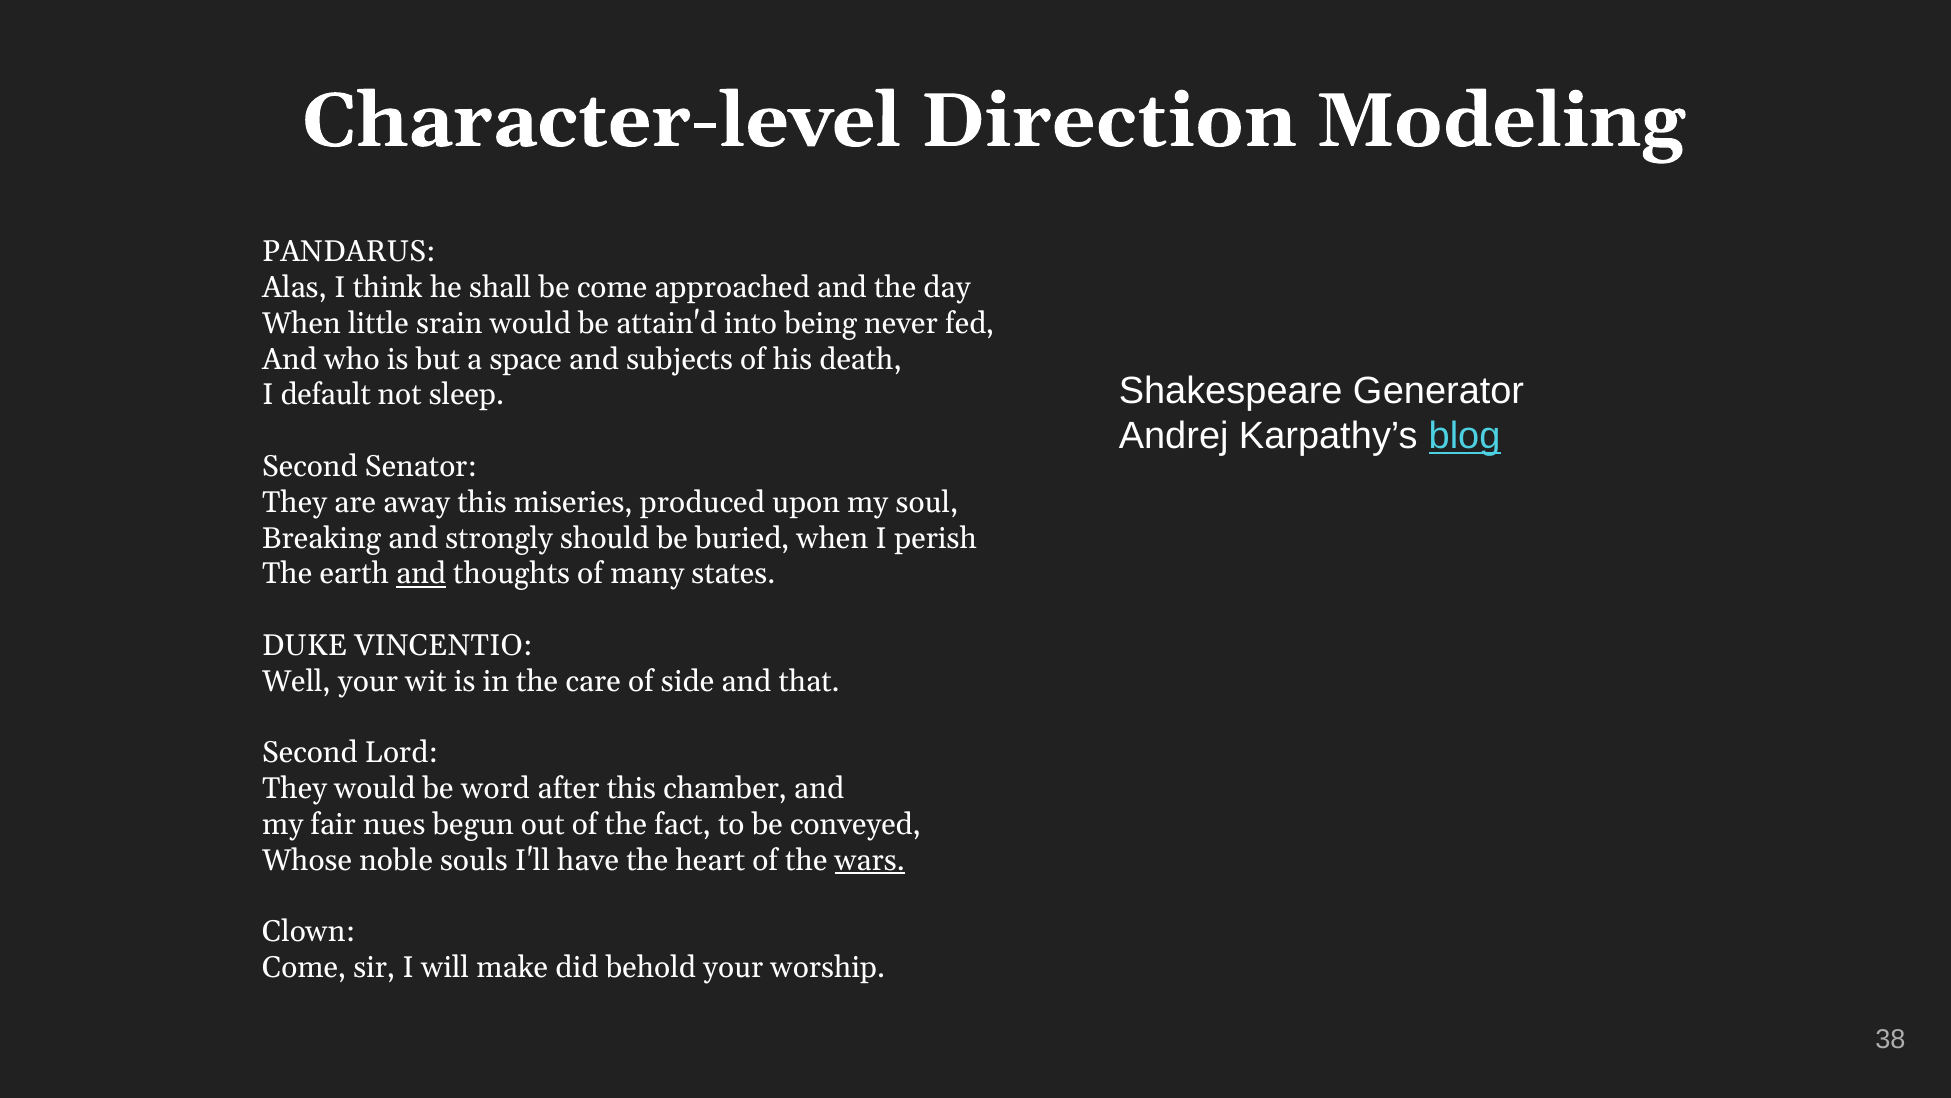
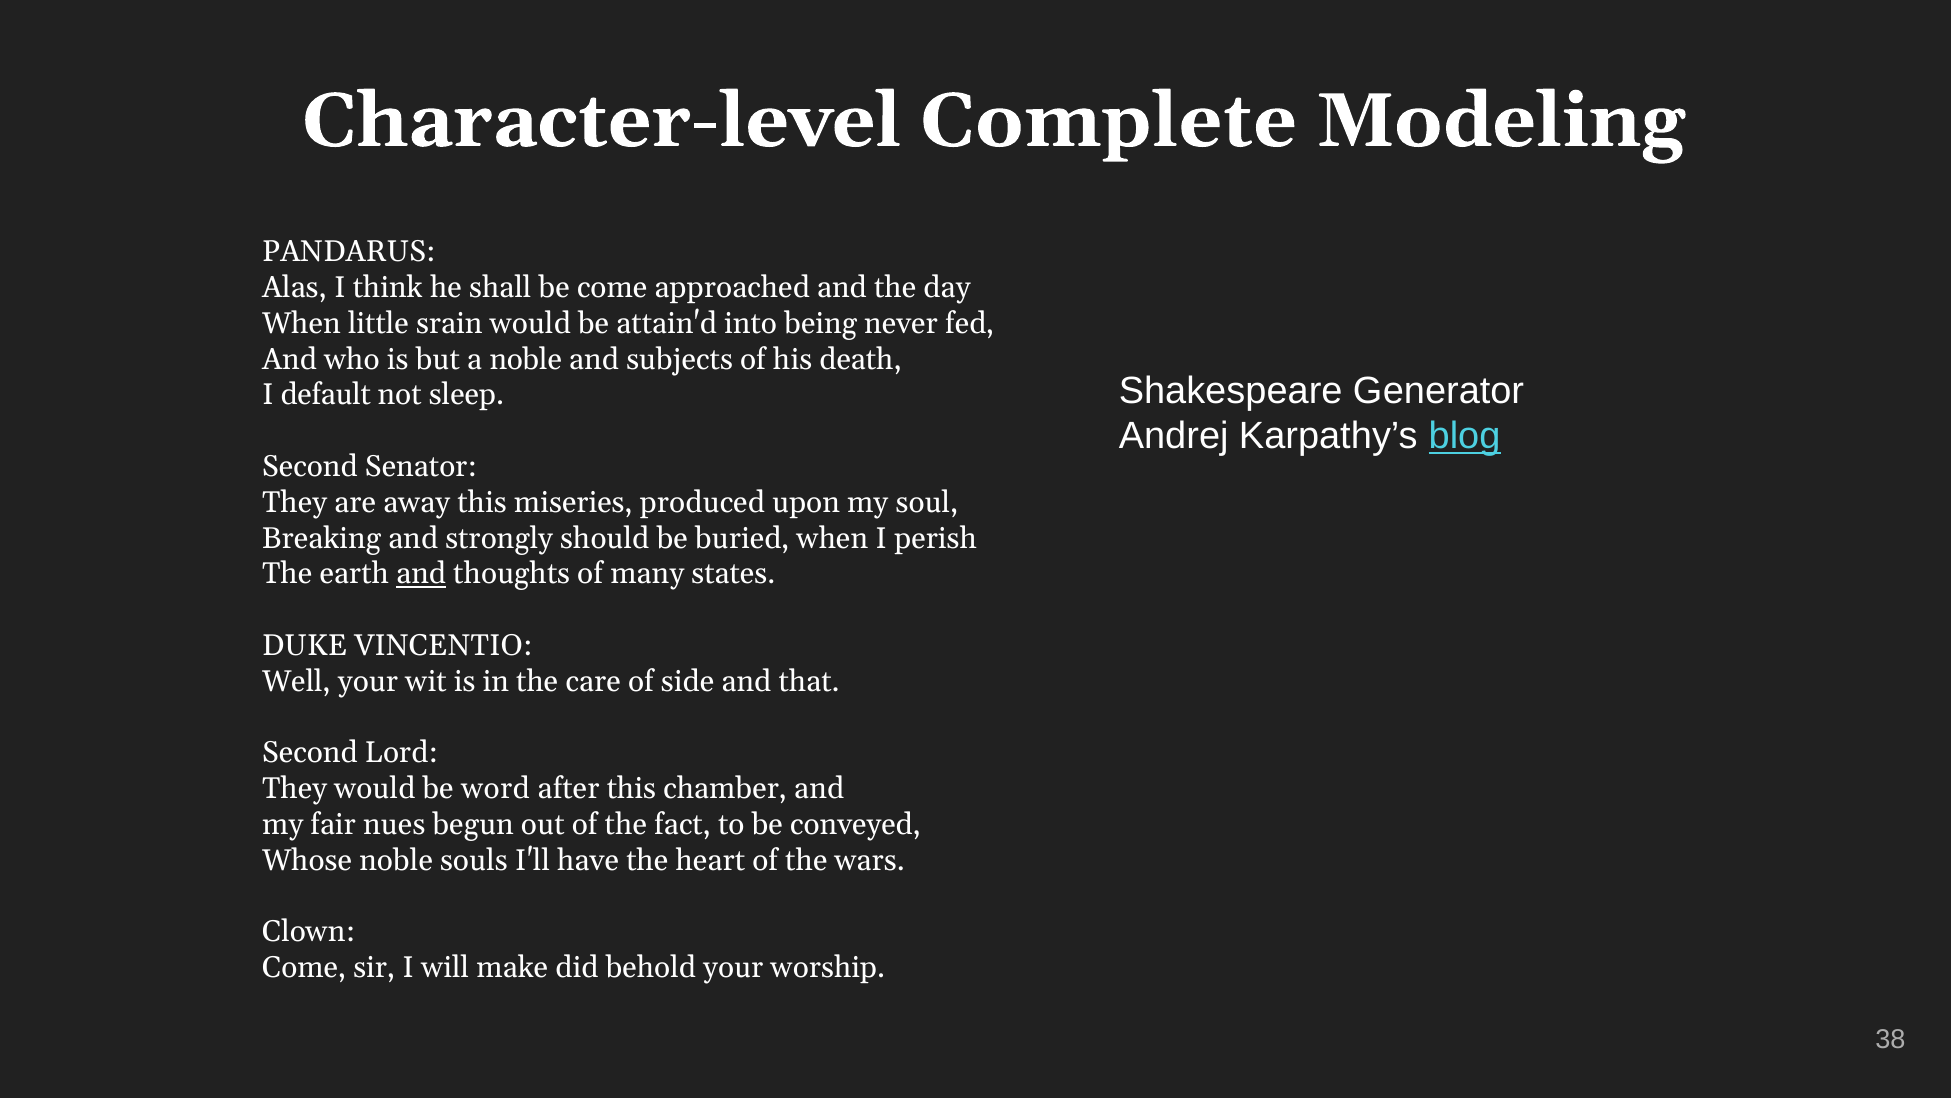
Direction: Direction -> Complete (1109, 121)
a space: space -> noble (526, 359)
wars underline: present -> none (870, 860)
